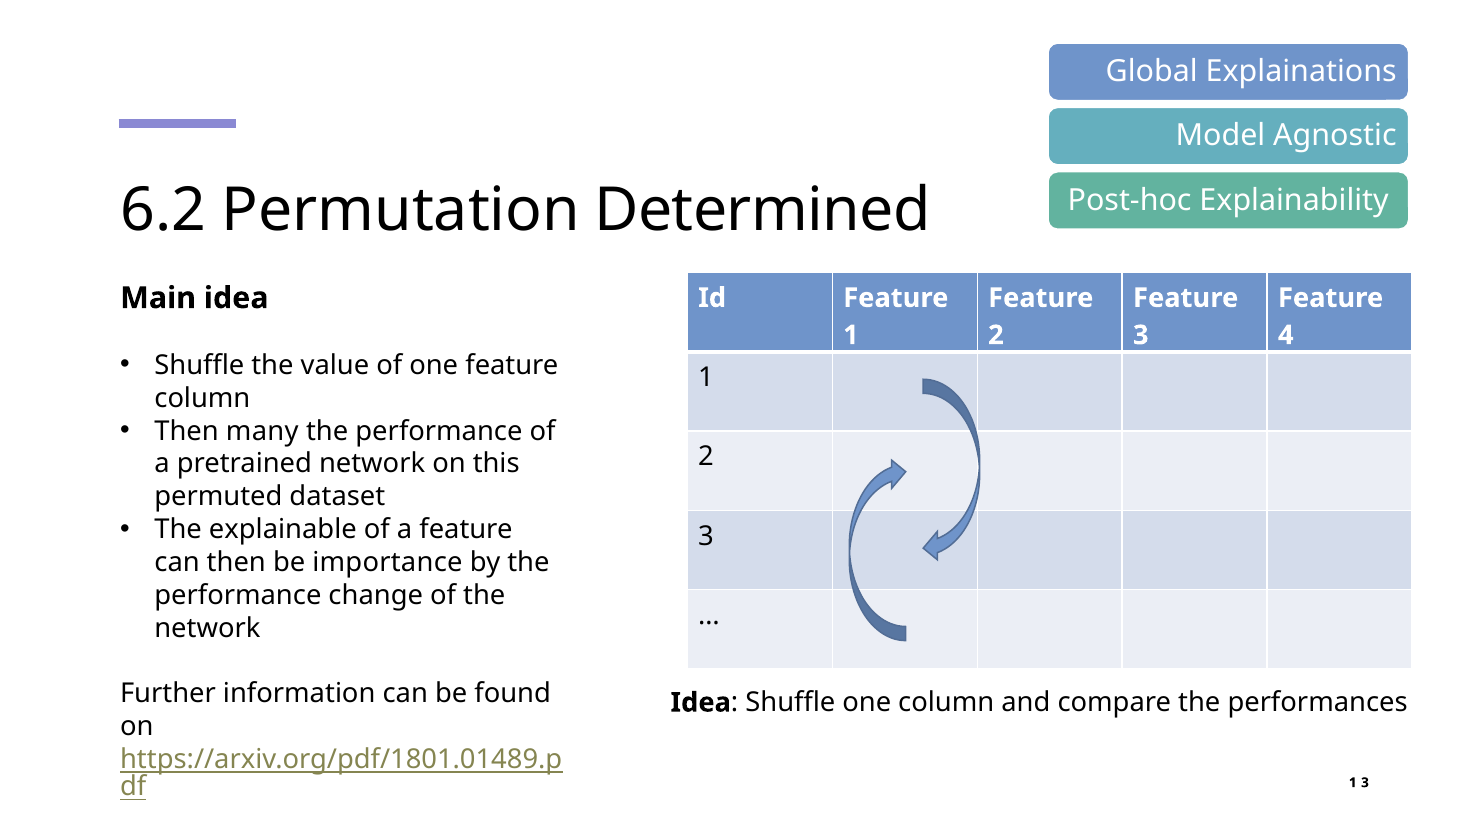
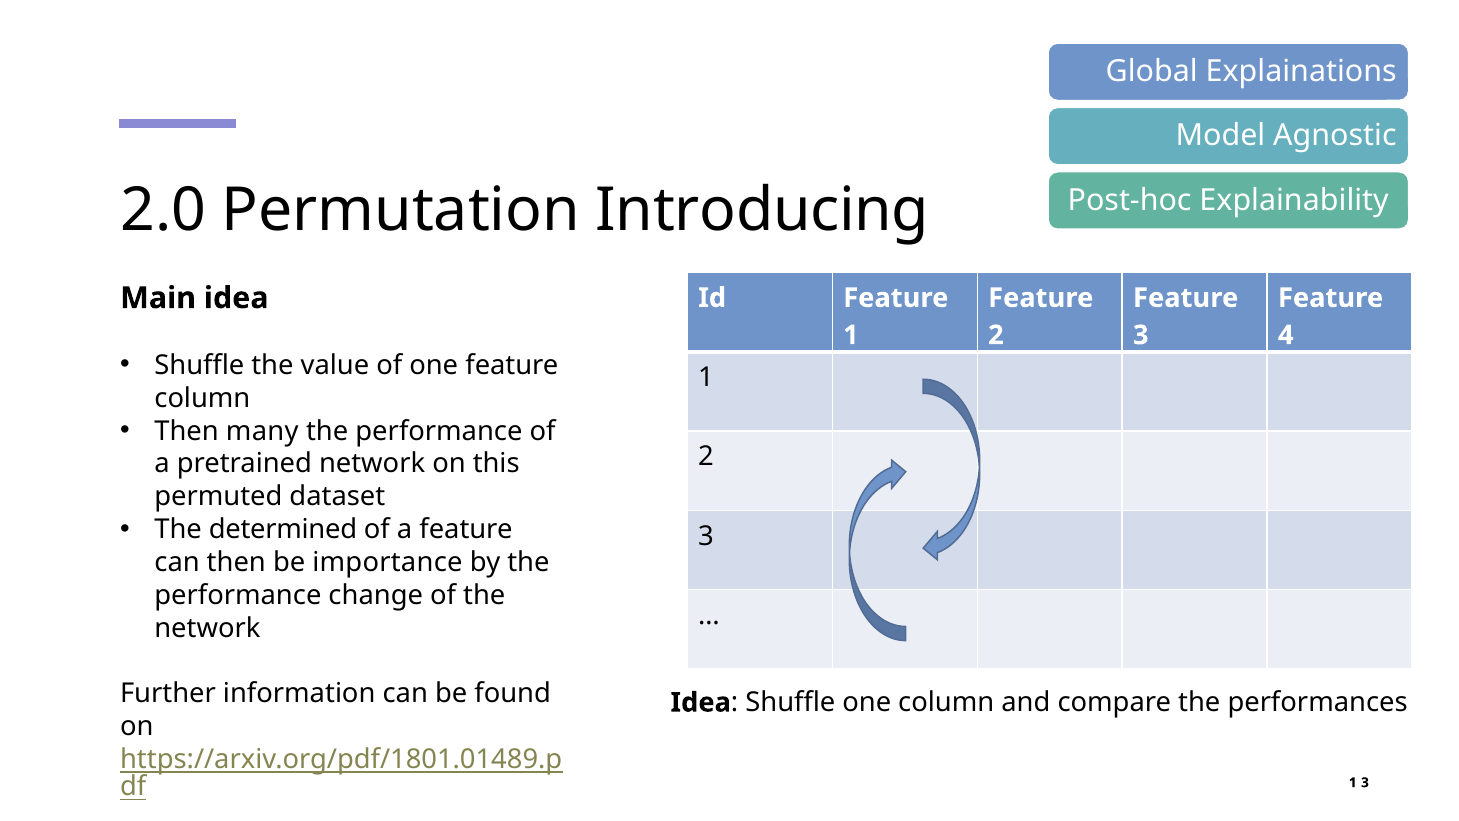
6.2: 6.2 -> 2.0 (163, 210)
Determined: Determined -> Introducing (762, 210)
explainable: explainable -> determined (283, 529)
